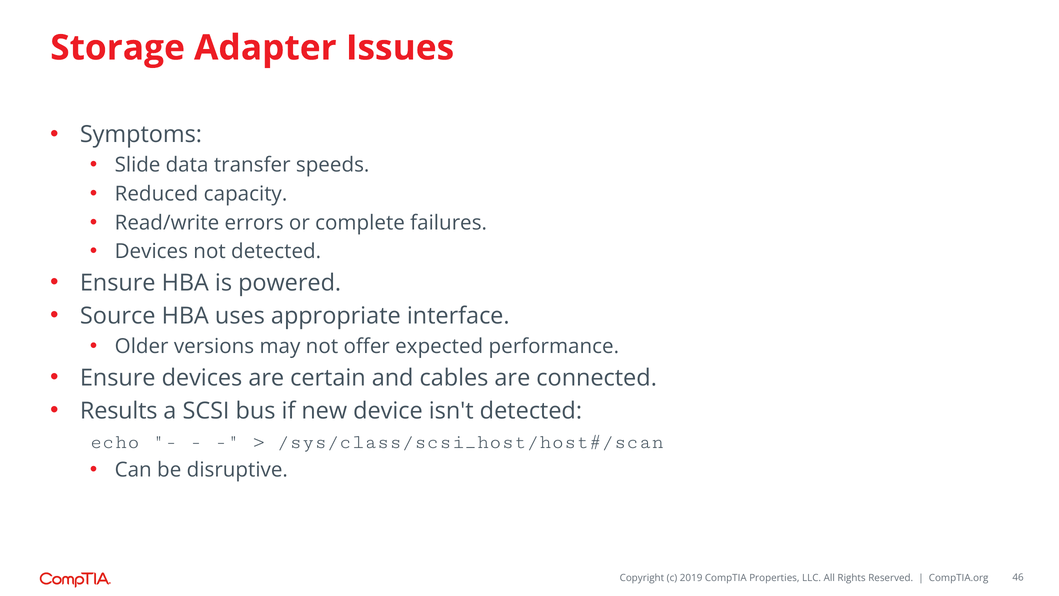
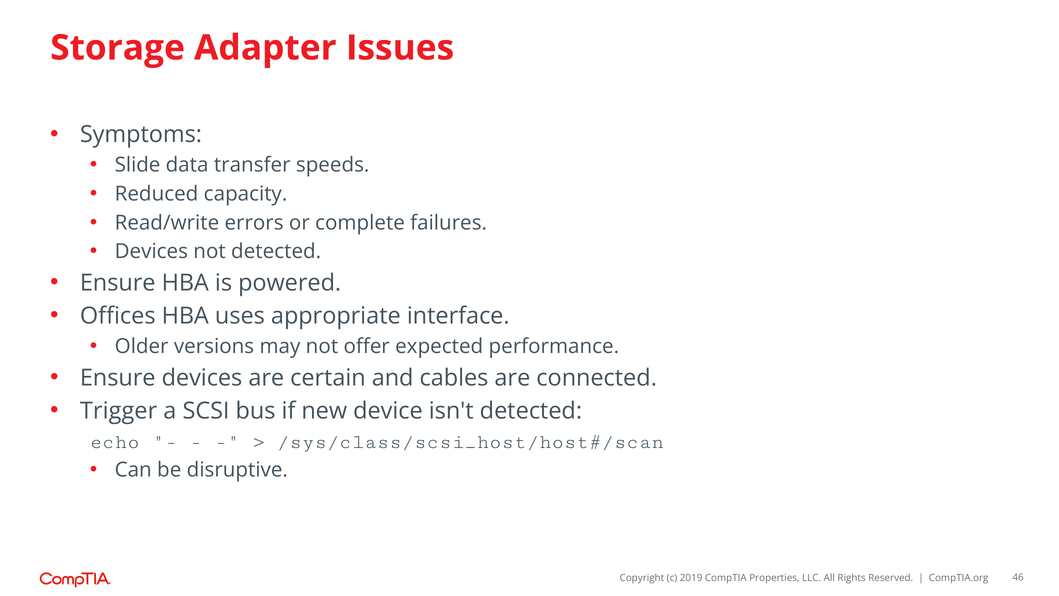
Source: Source -> Offices (118, 316)
Results: Results -> Trigger (119, 411)
